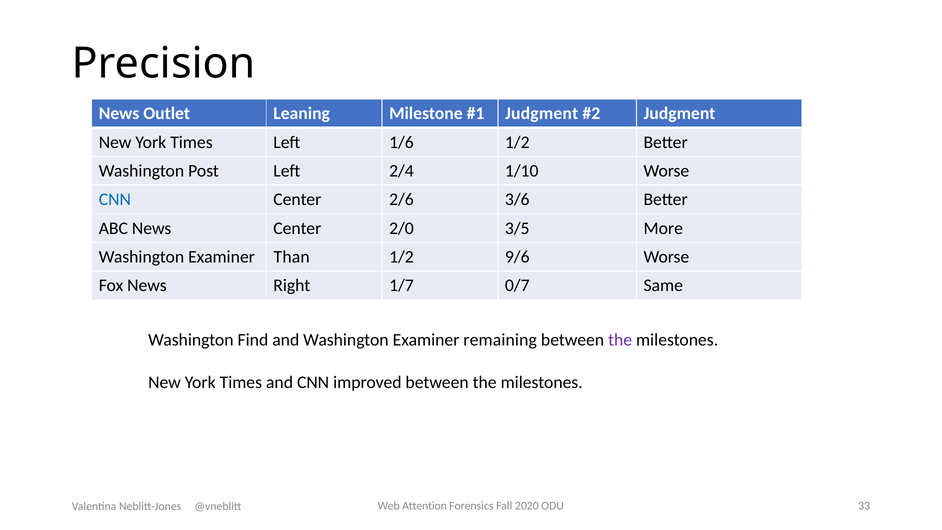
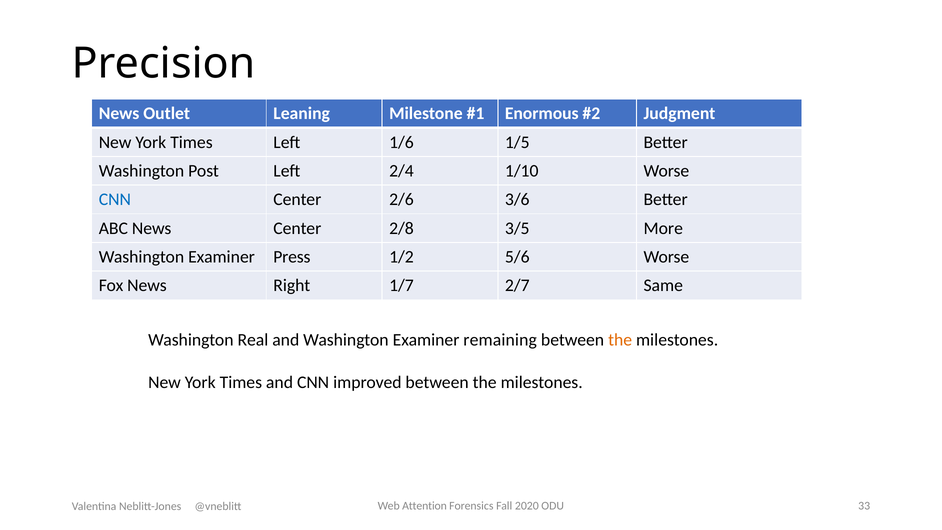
Judgment: Judgment -> Enormous (542, 114)
1/6 1/2: 1/2 -> 1/5 (517, 142)
2/0: 2/0 -> 2/8 (401, 228)
Than: Than -> Press (292, 257)
9/6: 9/6 -> 5/6 (517, 257)
0/7: 0/7 -> 2/7 (517, 286)
Find: Find -> Real (253, 340)
the colour: purple -> orange (620, 340)
